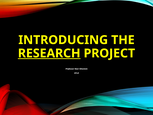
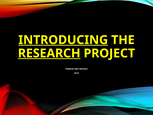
INTRODUCING underline: none -> present (63, 40)
